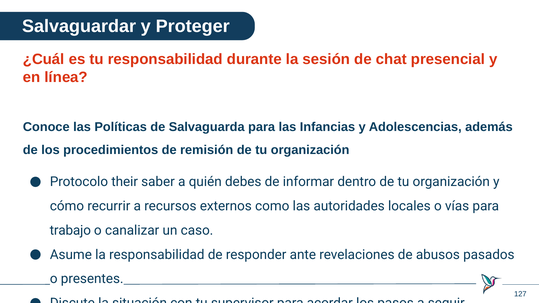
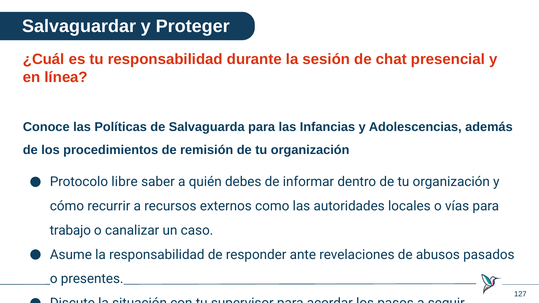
their: their -> libre (125, 182)
